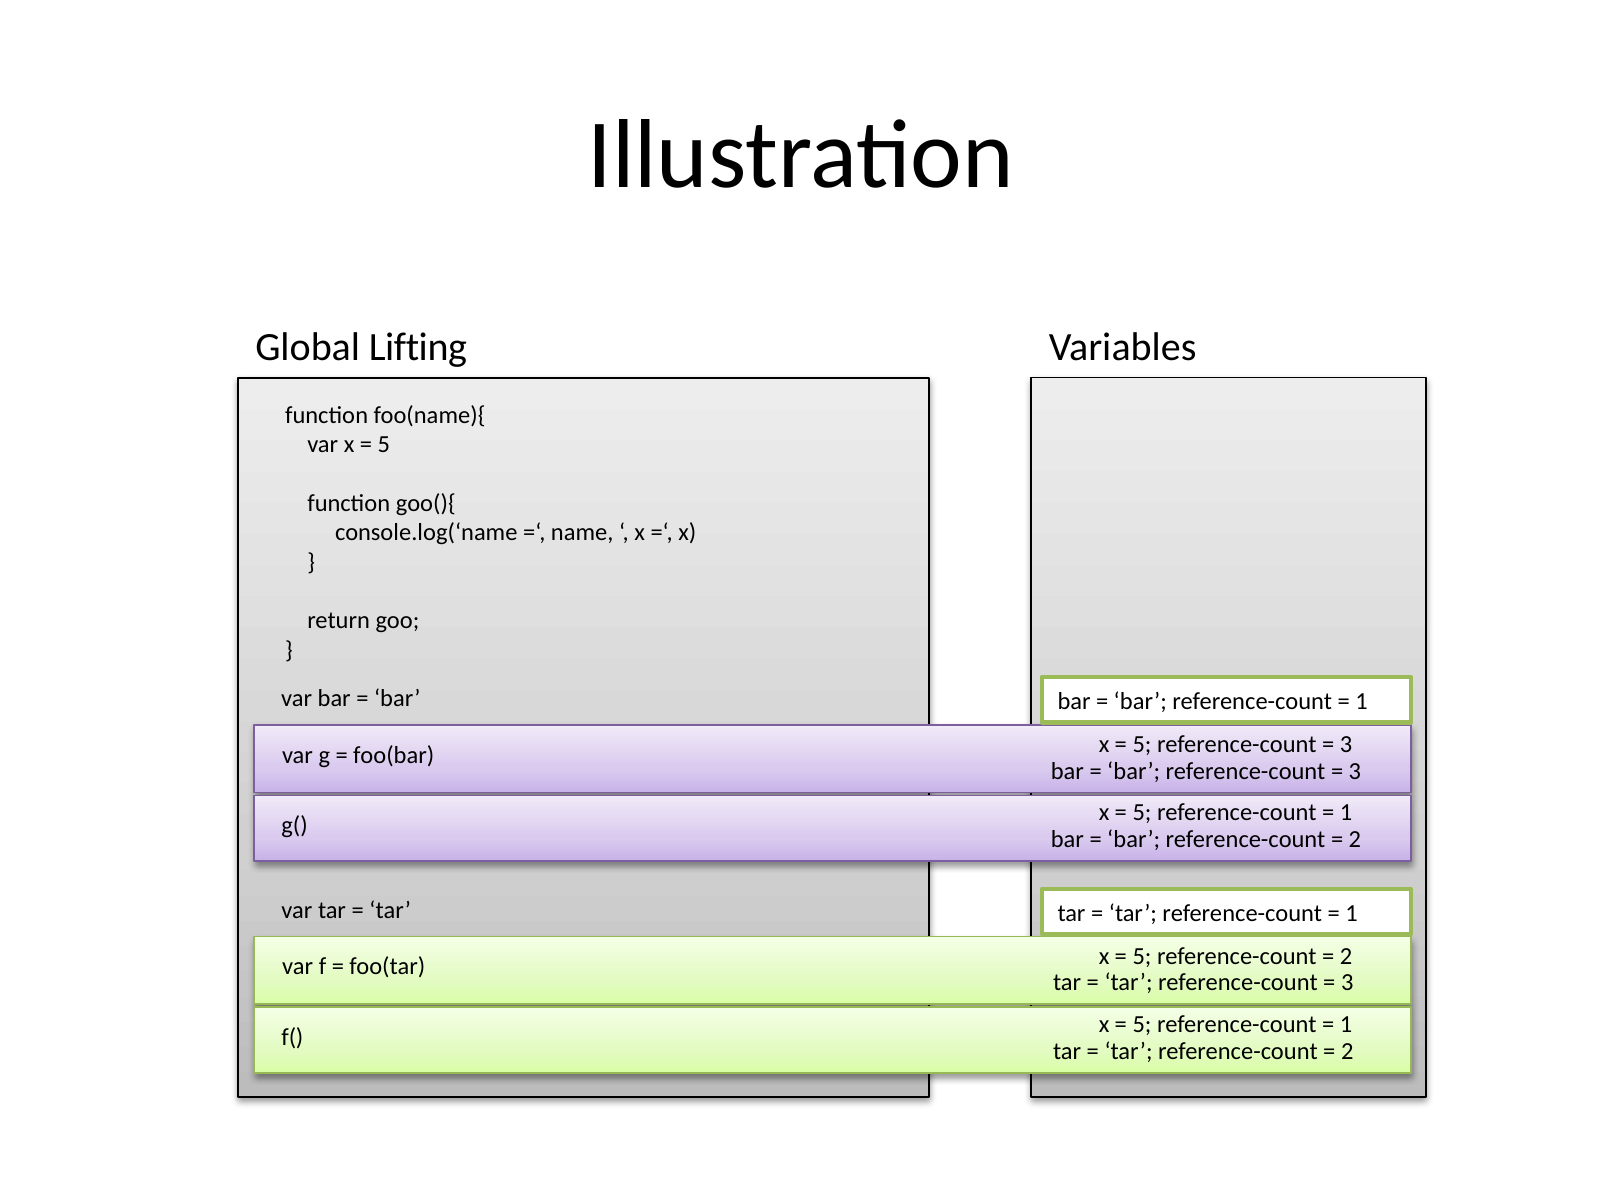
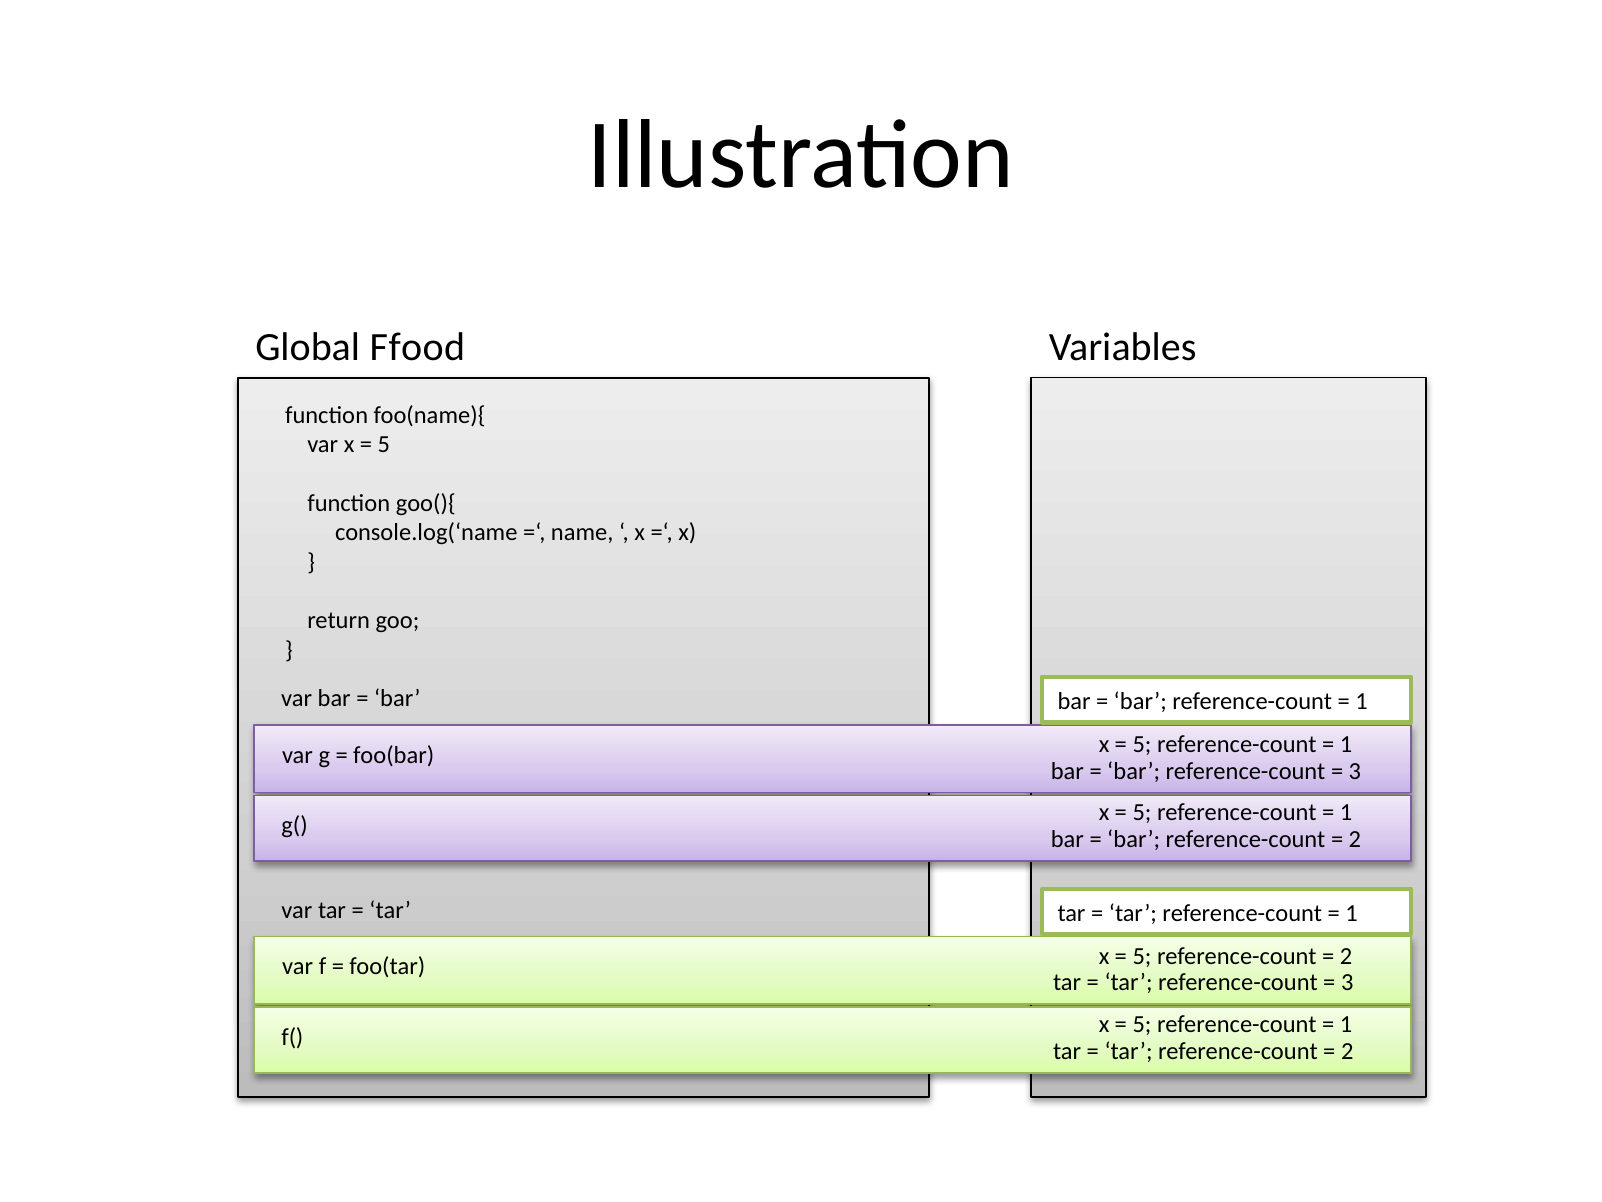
Lifting: Lifting -> Ffood (417, 347)
3: 3 -> 1 (1346, 744)
